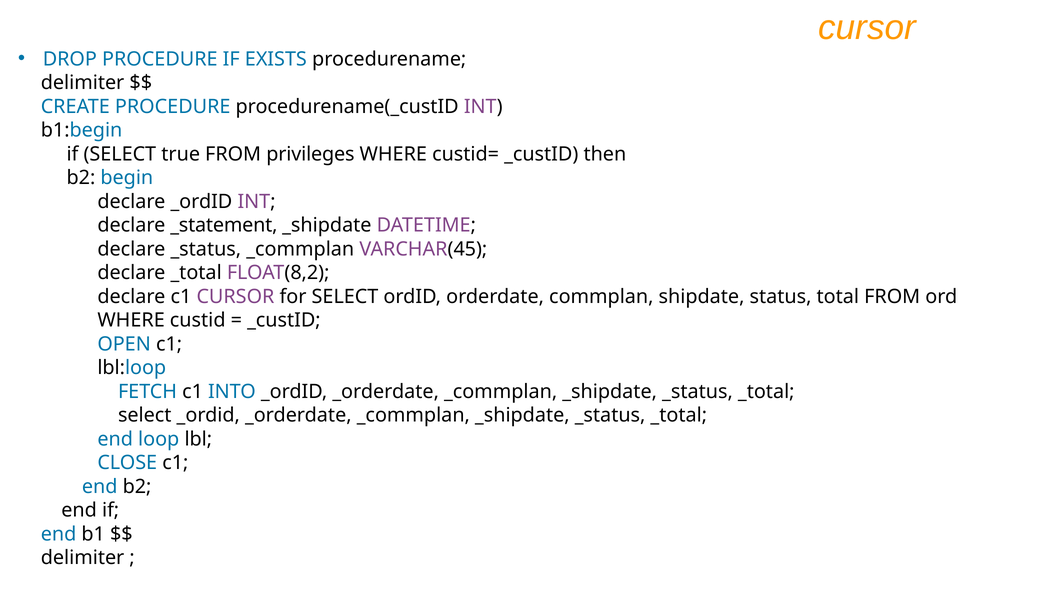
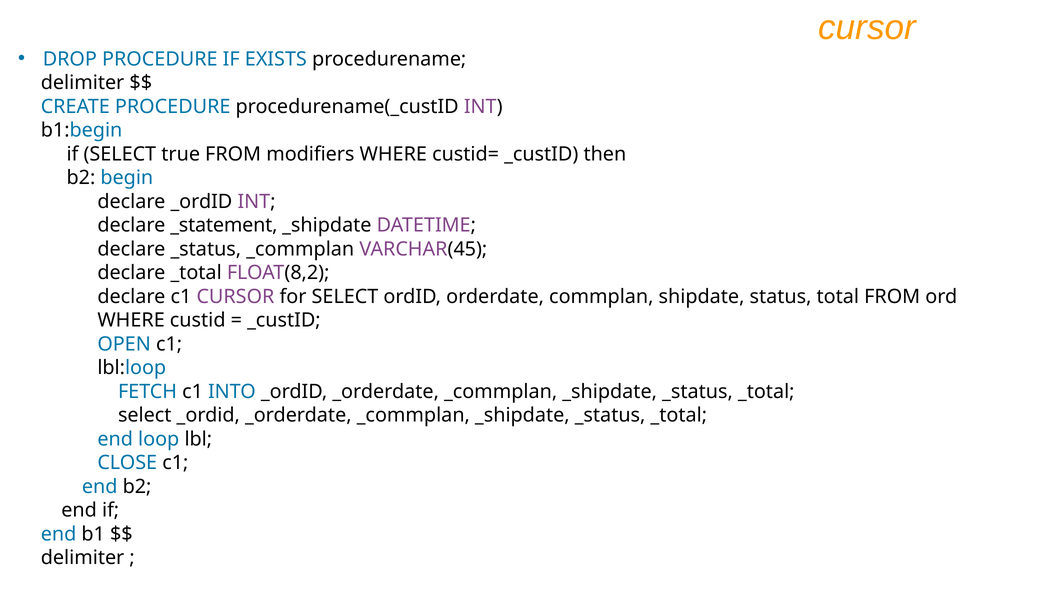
privileges: privileges -> modifiers (310, 154)
